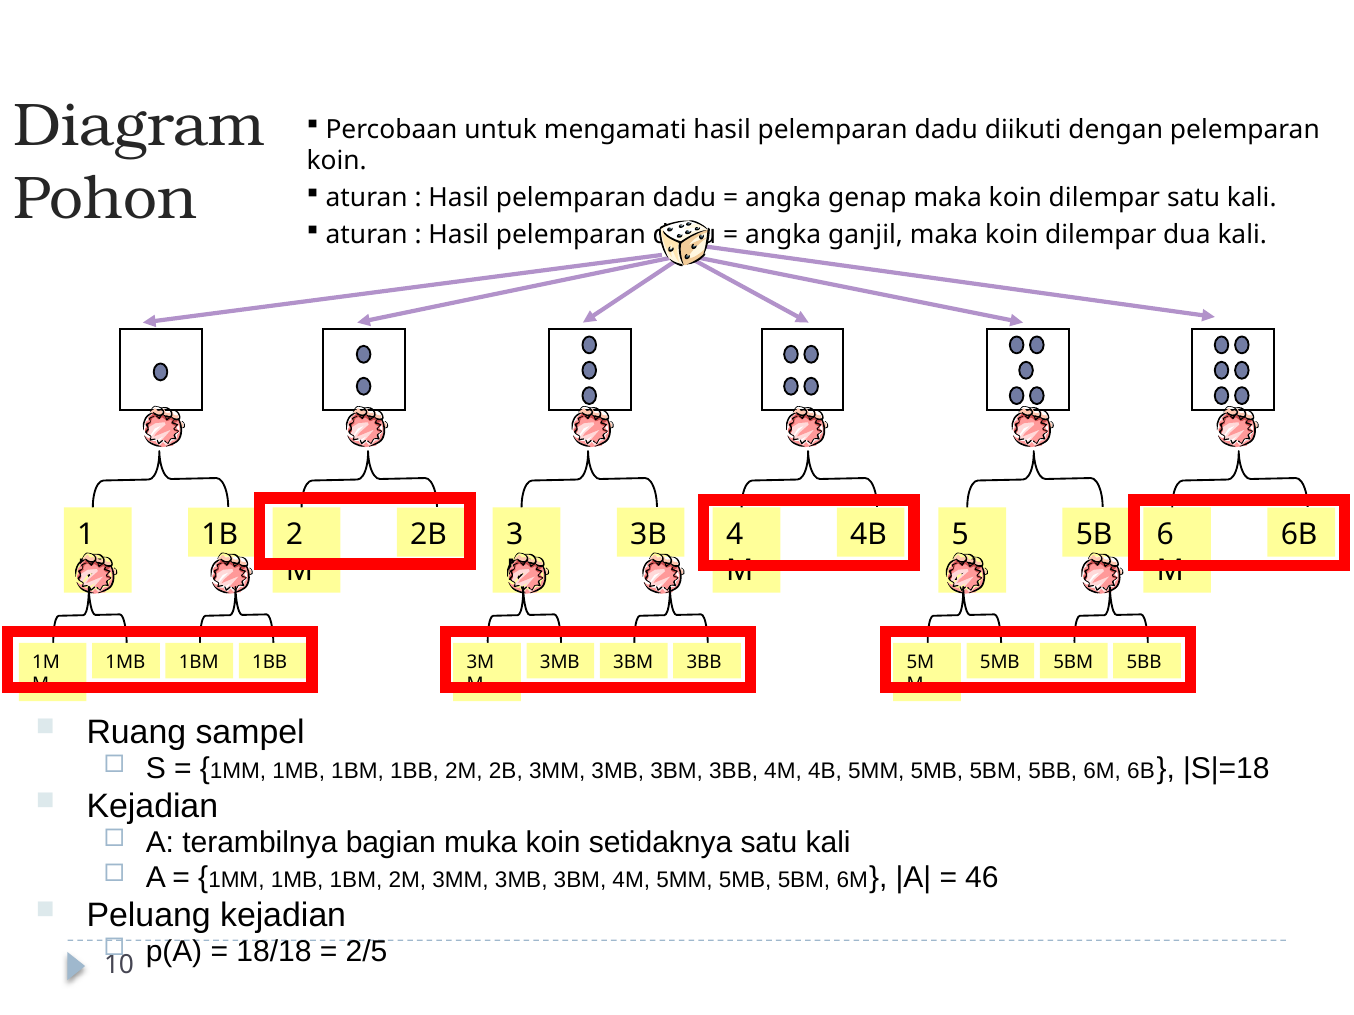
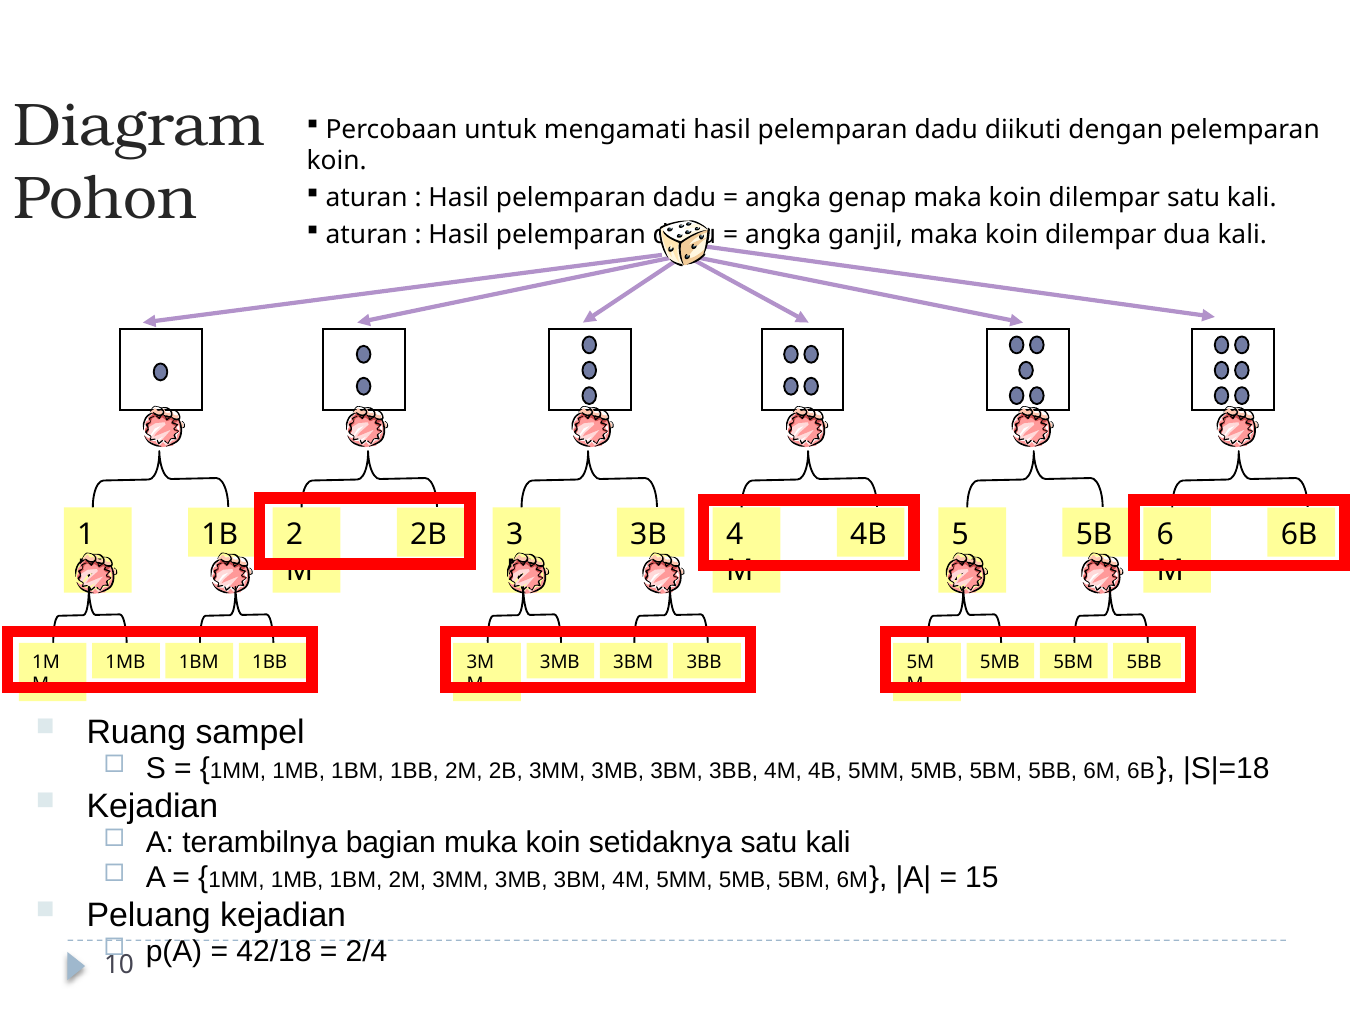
46: 46 -> 15 (982, 878)
18/18: 18/18 -> 42/18 (274, 953)
2/5: 2/5 -> 2/4 (367, 953)
